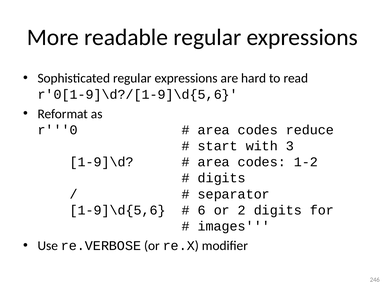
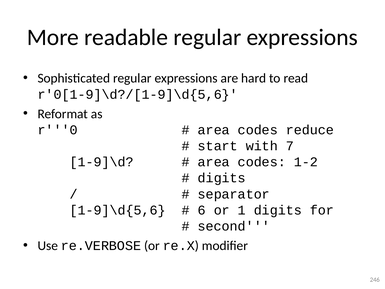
3: 3 -> 7 (290, 146)
2: 2 -> 1 (242, 210)
images: images -> second (234, 226)
